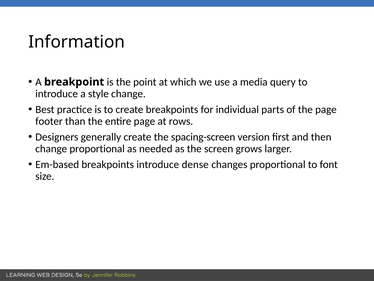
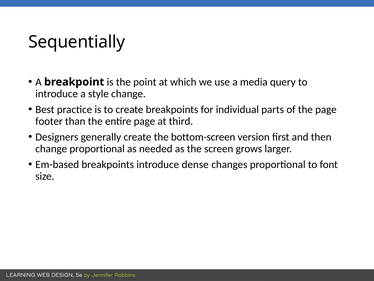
Information: Information -> Sequentially (77, 42)
rows: rows -> third (181, 121)
spacing-screen: spacing-screen -> bottom-screen (203, 137)
